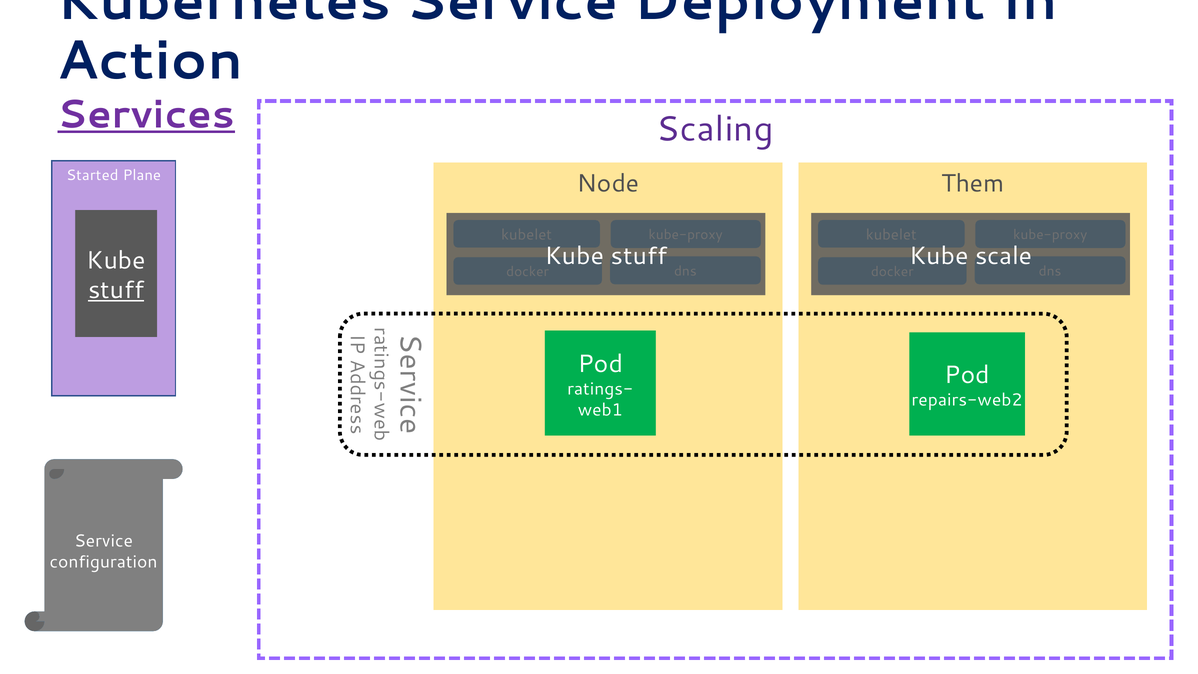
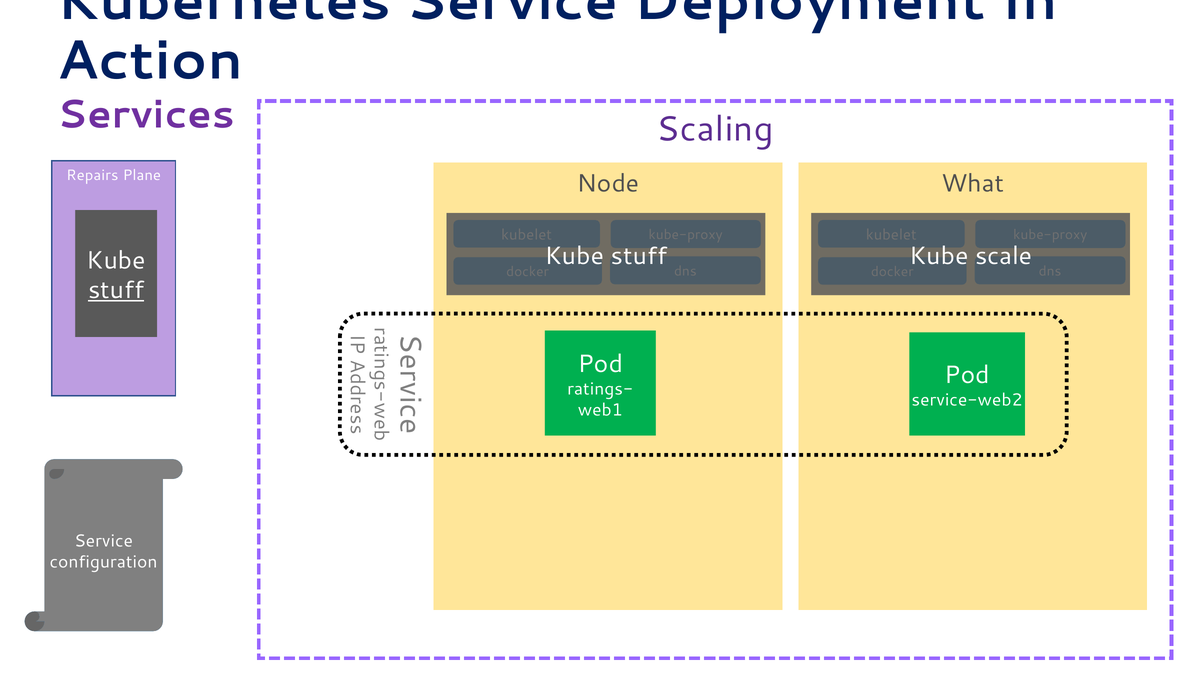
Services underline: present -> none (146, 115)
Started: Started -> Repairs (92, 175)
Them: Them -> What (973, 184)
repairs-web2: repairs-web2 -> service-web2 (967, 400)
